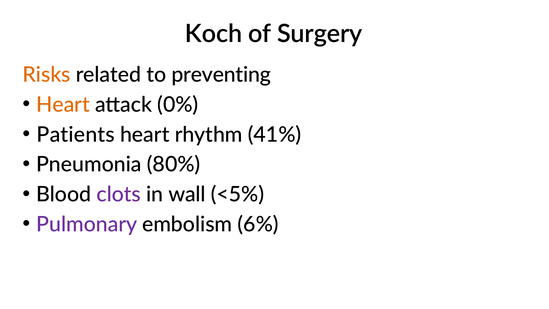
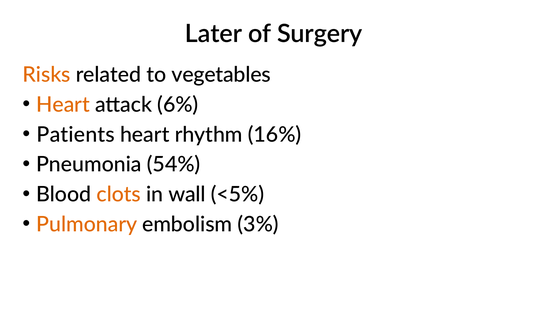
Koch: Koch -> Later (214, 34)
preventing: preventing -> vegetables (221, 75)
0%: 0% -> 6% (178, 105)
41%: 41% -> 16% (275, 135)
80%: 80% -> 54% (174, 164)
clots colour: purple -> orange (119, 194)
Pulmonary colour: purple -> orange (87, 224)
6%: 6% -> 3% (258, 224)
